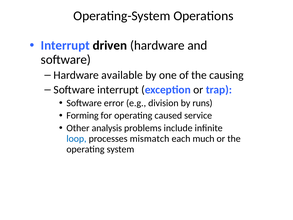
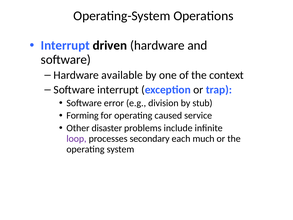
causing: causing -> context (226, 75)
runs: runs -> stub (202, 103)
analysis: analysis -> disaster (107, 128)
loop colour: blue -> purple (76, 138)
mismatch: mismatch -> secondary (150, 138)
